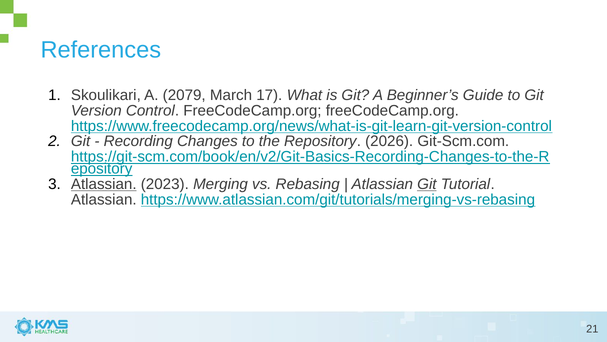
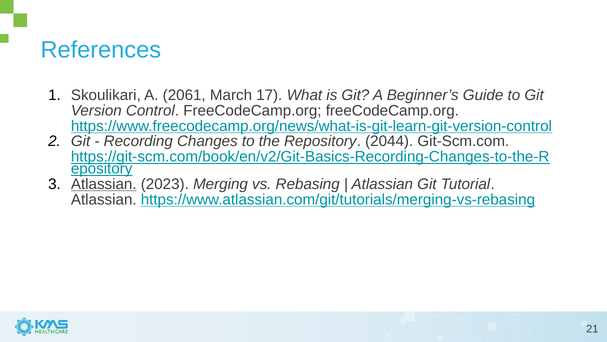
2079: 2079 -> 2061 (184, 95)
2026: 2026 -> 2044 (389, 141)
Git underline: present -> none (427, 184)
